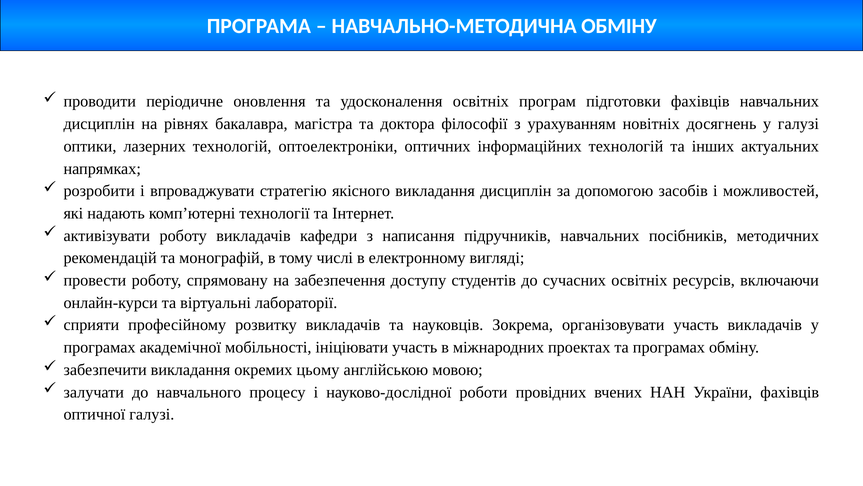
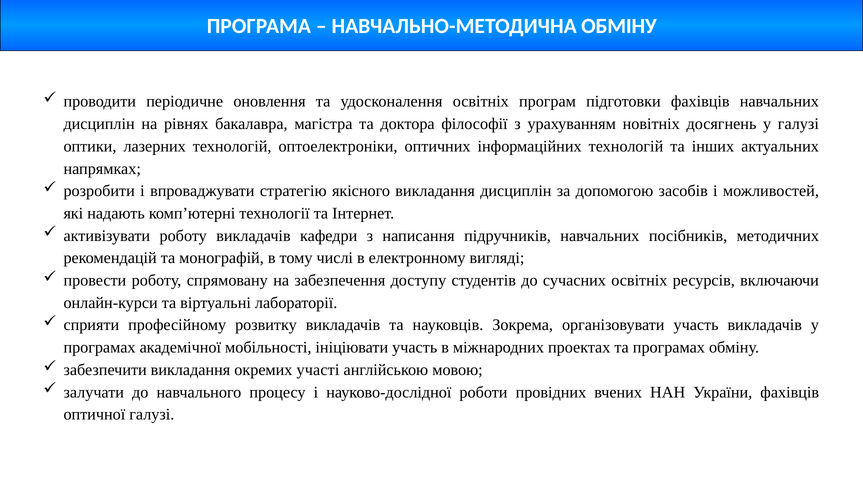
цьому: цьому -> участі (318, 369)
